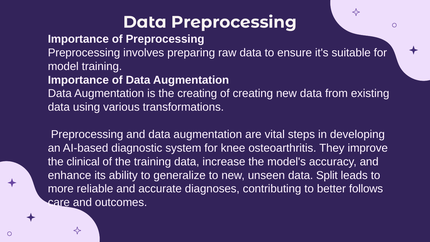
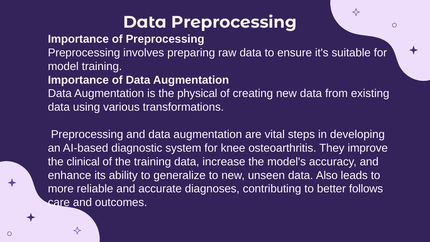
the creating: creating -> physical (197, 94)
Split: Split -> Also (327, 175)
